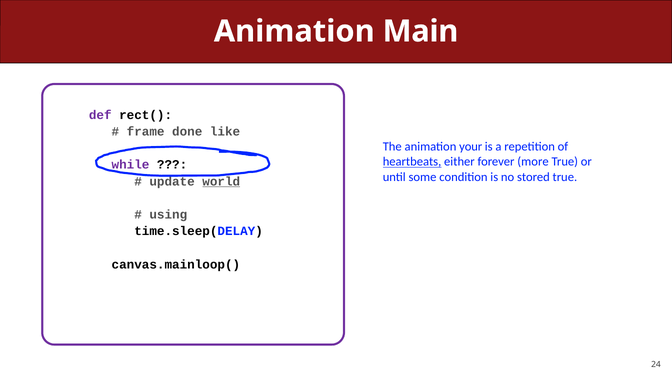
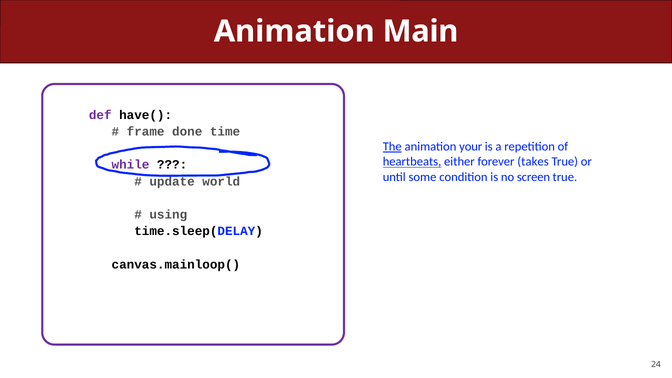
rect(: rect( -> have( (146, 115)
like: like -> time (225, 132)
The underline: none -> present (392, 147)
more: more -> takes (533, 162)
stored: stored -> screen (533, 177)
world underline: present -> none (221, 181)
